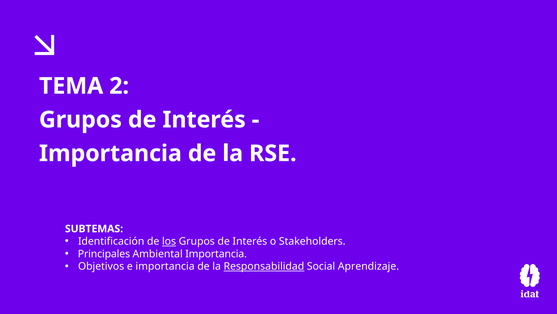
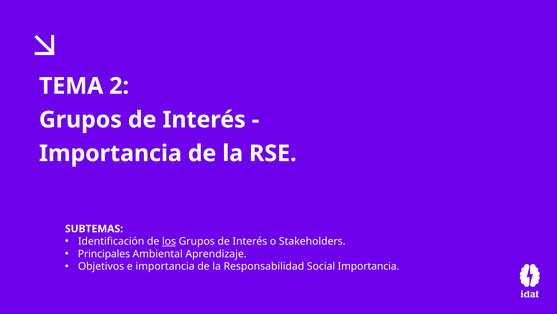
Ambiental Importancia: Importancia -> Aprendizaje (216, 253)
Responsabilidad underline: present -> none (264, 266)
Social Aprendizaje: Aprendizaje -> Importancia (369, 266)
